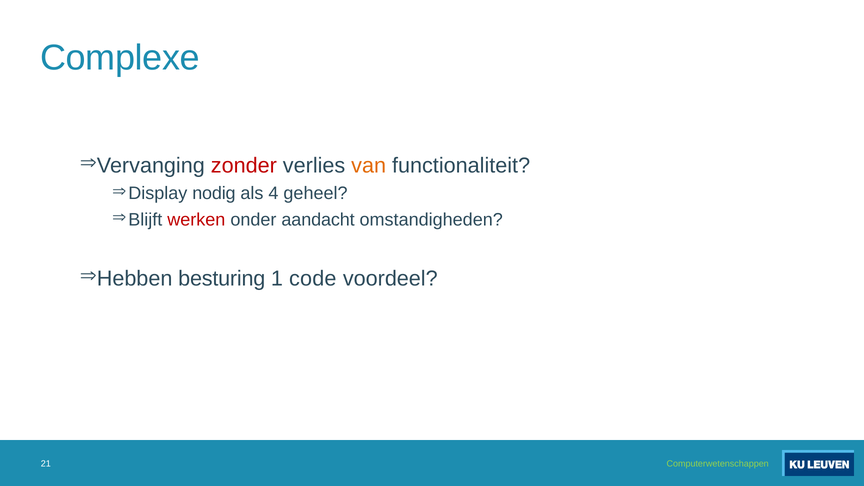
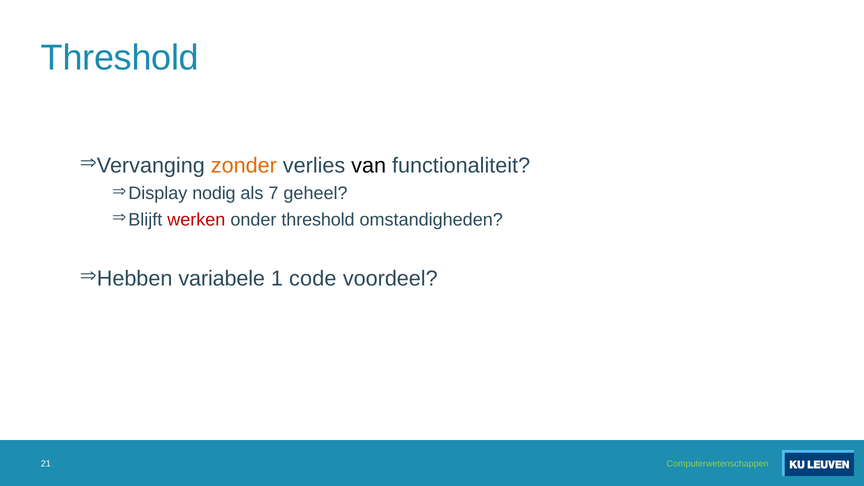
Complexe: Complexe -> Threshold (120, 58)
zonder colour: red -> orange (244, 165)
van colour: orange -> black (369, 165)
4: 4 -> 7 (273, 193)
onder aandacht: aandacht -> threshold (318, 220)
besturing: besturing -> variabele (222, 278)
